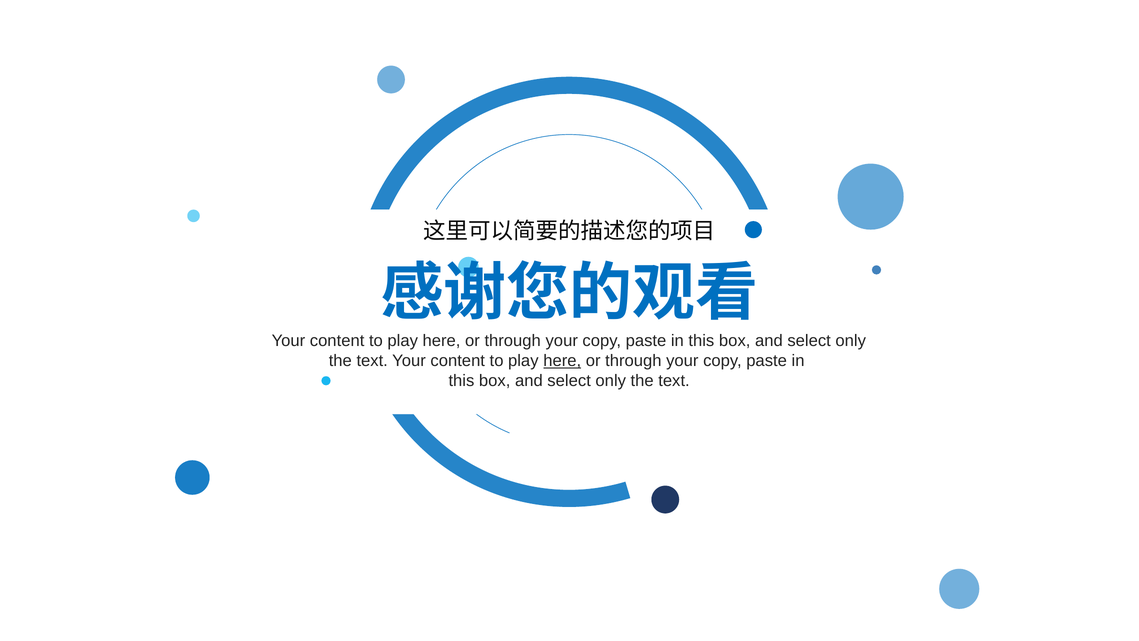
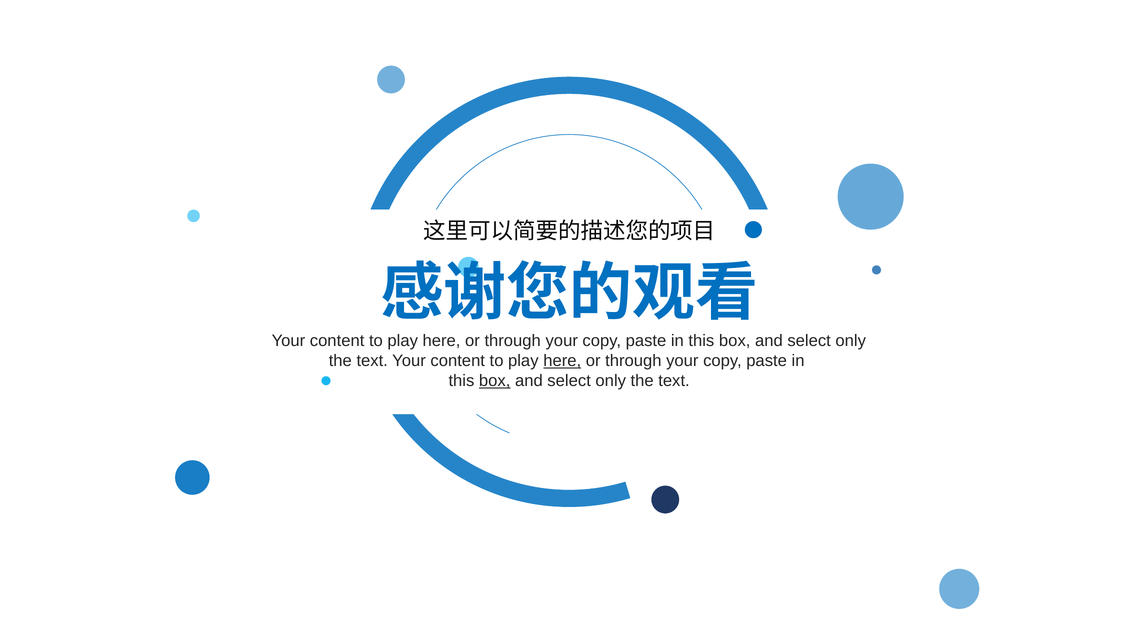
box underline: none -> present (495, 381)
